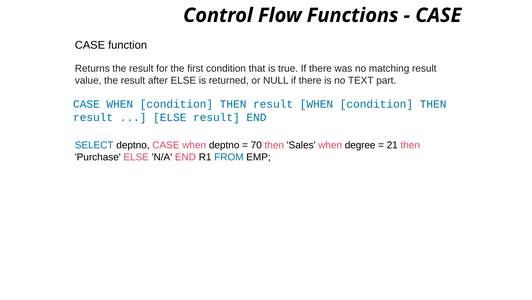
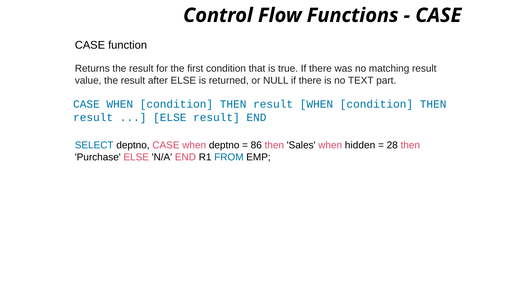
70: 70 -> 86 (256, 145)
degree: degree -> hidden (360, 145)
21: 21 -> 28 (392, 145)
